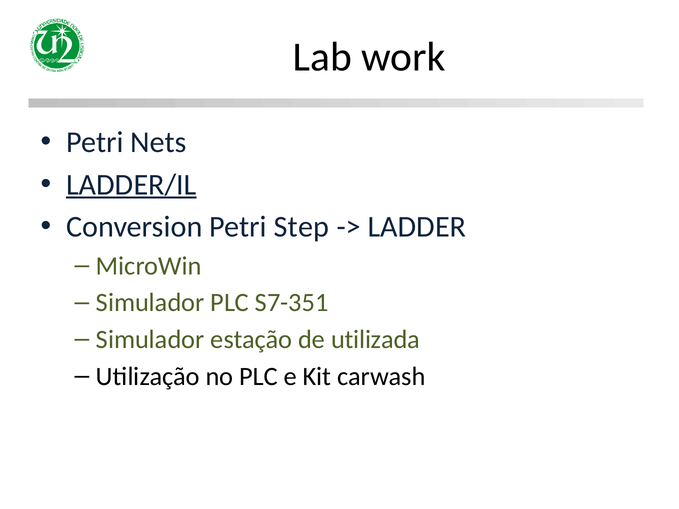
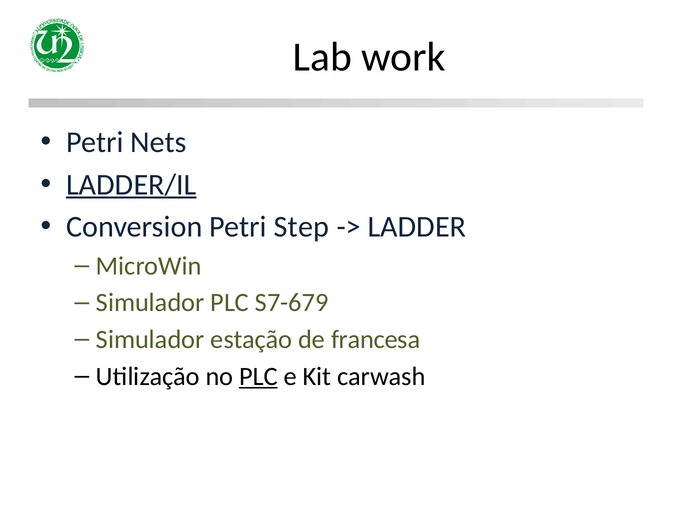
S7-351: S7-351 -> S7-679 (292, 303)
utilizada: utilizada -> francesa (376, 340)
PLC underline: none -> present (259, 377)
